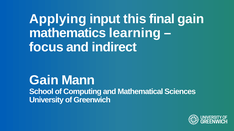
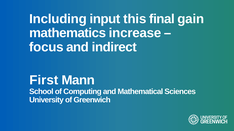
Applying: Applying -> Including (58, 19)
learning: learning -> increase (135, 33)
Gain: Gain -> First (44, 81)
